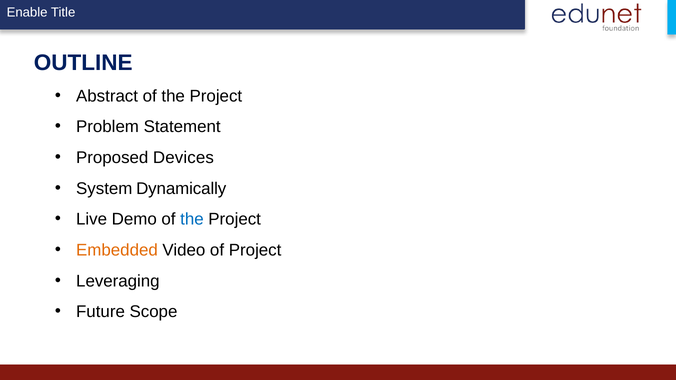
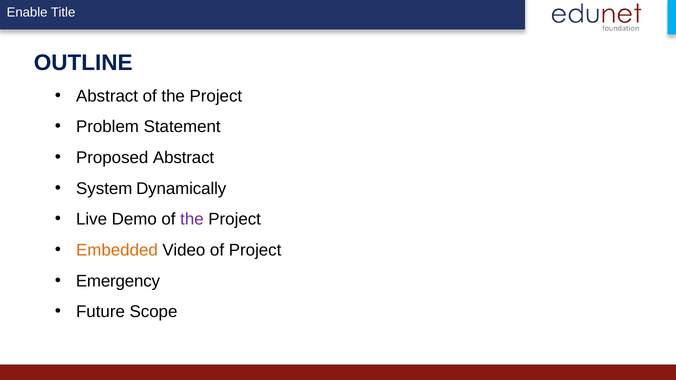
Proposed Devices: Devices -> Abstract (184, 158)
the colour: blue -> purple (192, 219)
Leveraging: Leveraging -> Emergency (118, 281)
